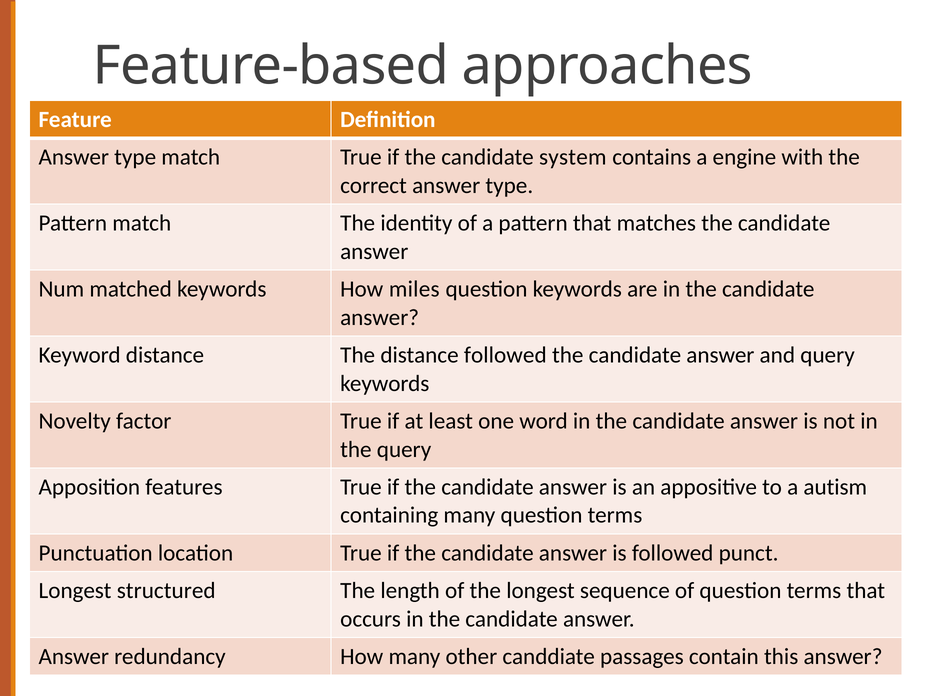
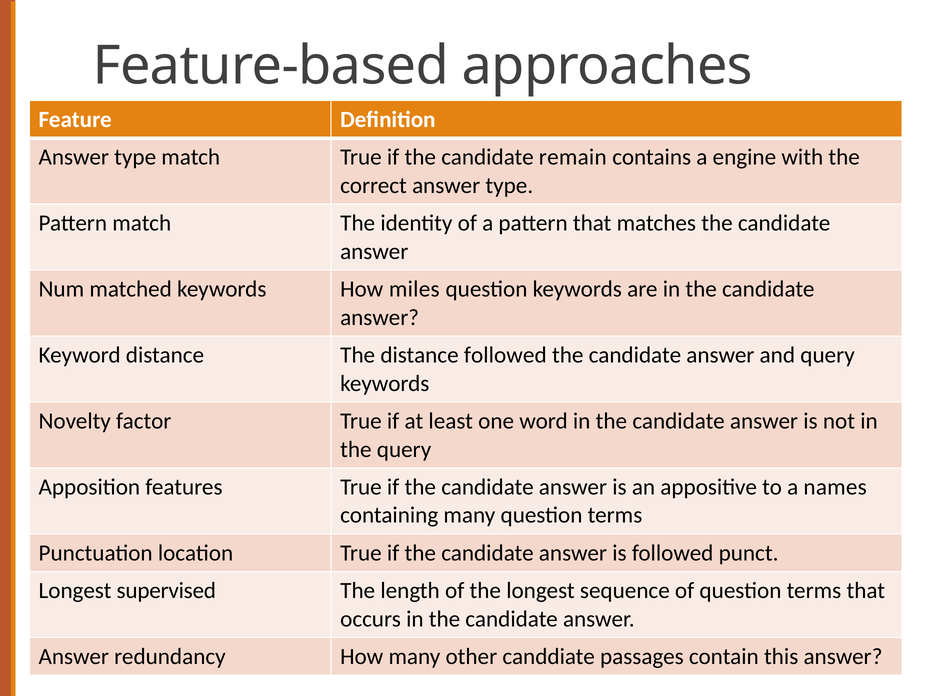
system: system -> remain (573, 157)
autism: autism -> names (835, 486)
structured: structured -> supervised (166, 590)
